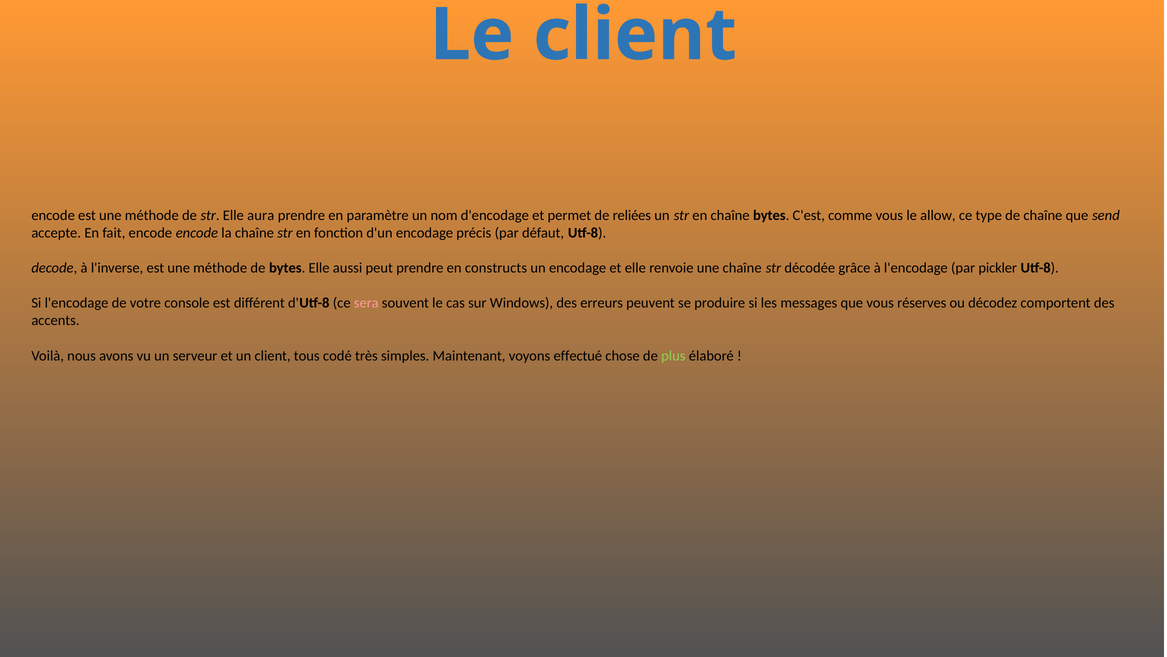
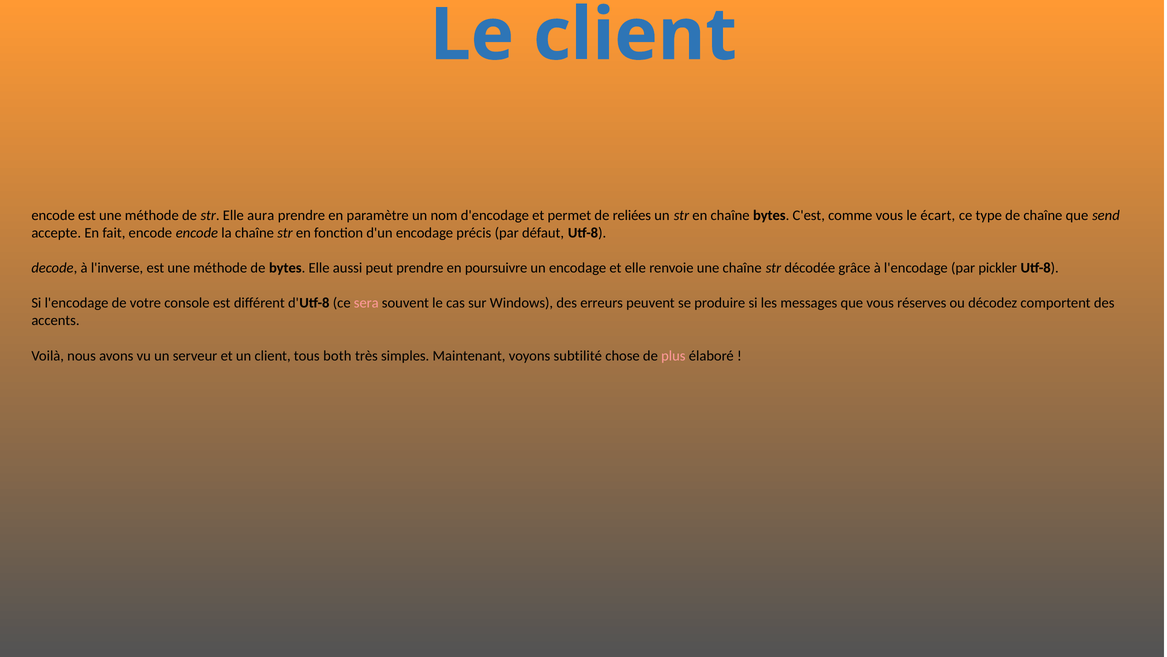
allow: allow -> écart (938, 215)
constructs: constructs -> poursuivre (496, 268)
codé: codé -> both (337, 355)
effectué: effectué -> subtilité (578, 355)
plus colour: light green -> pink (673, 355)
